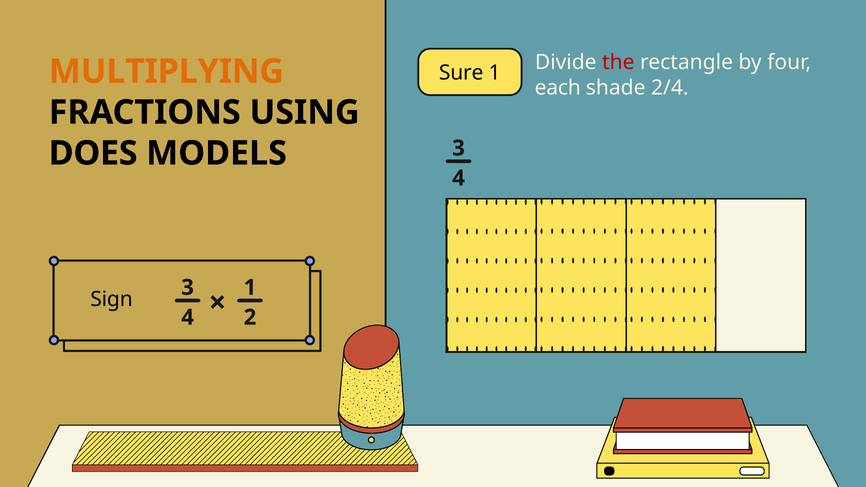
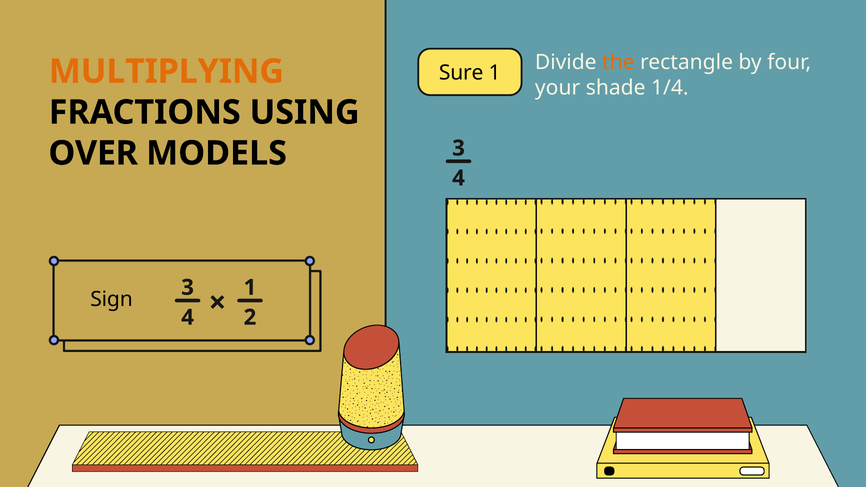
the colour: red -> orange (618, 63)
each: each -> your (558, 88)
2/4: 2/4 -> 1/4 (670, 88)
DOES: DOES -> OVER (93, 153)
